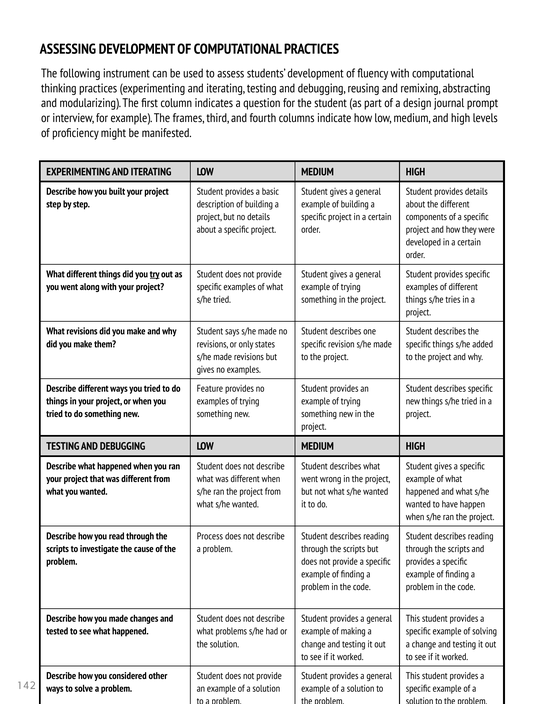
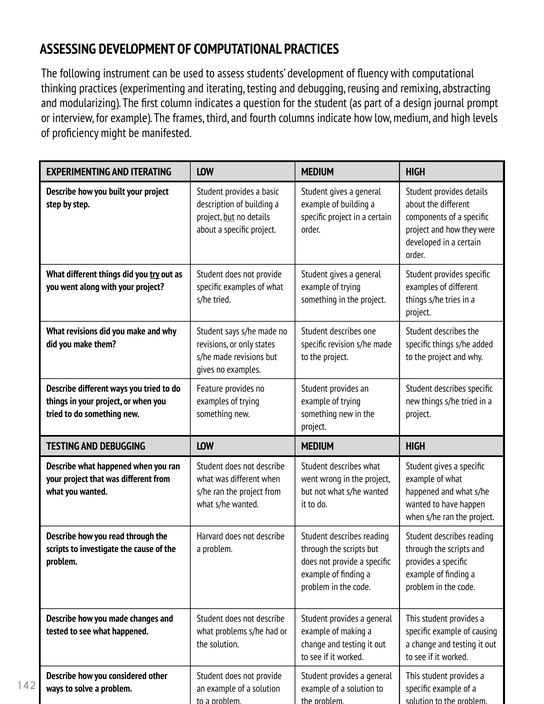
but underline: none -> present (229, 217)
Process: Process -> Harvard (210, 536)
solving: solving -> causing (485, 631)
